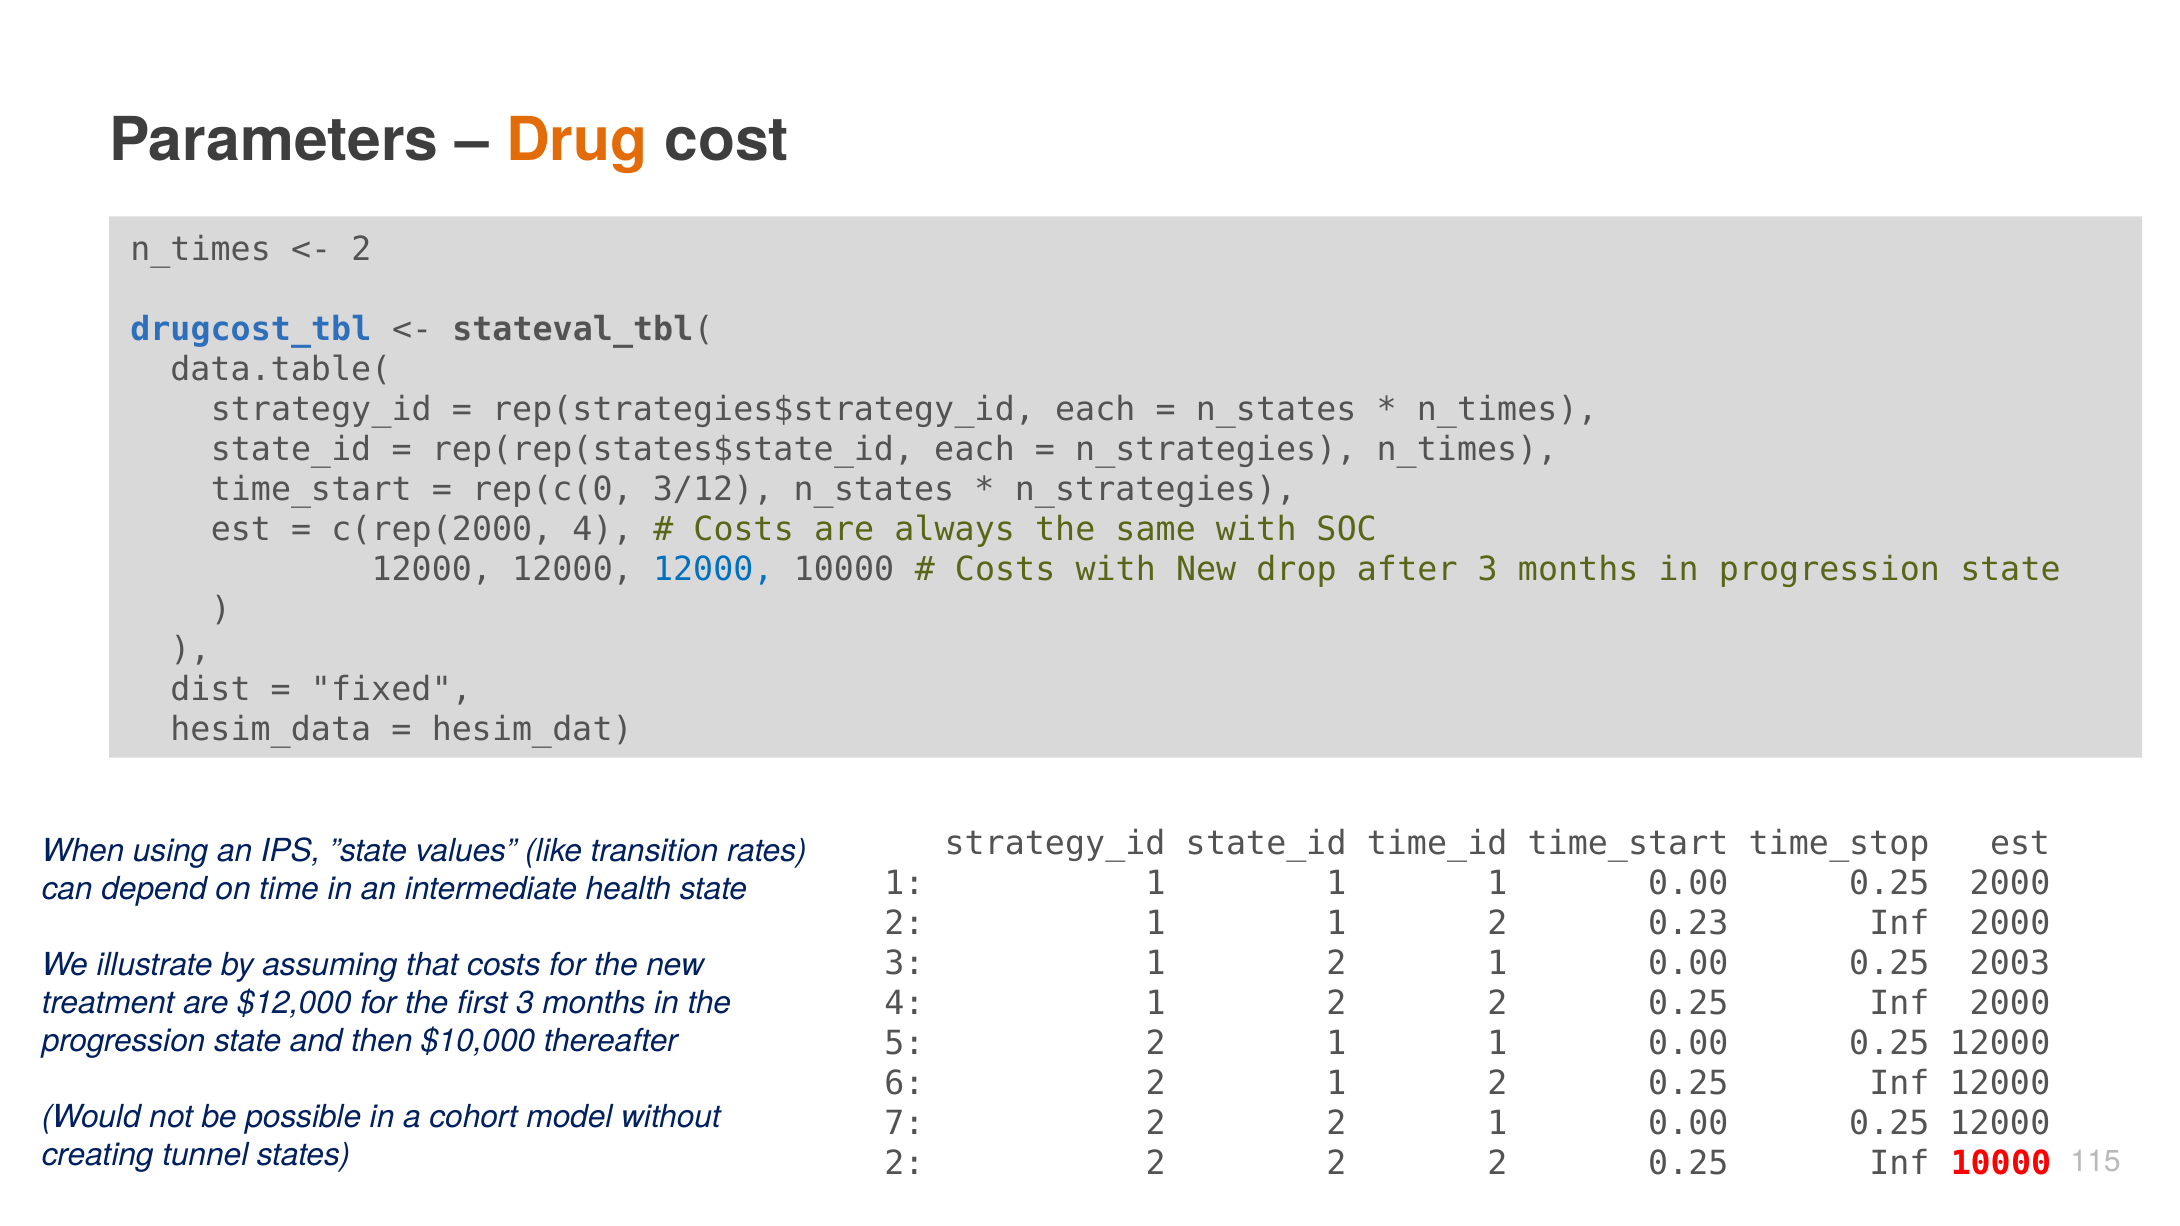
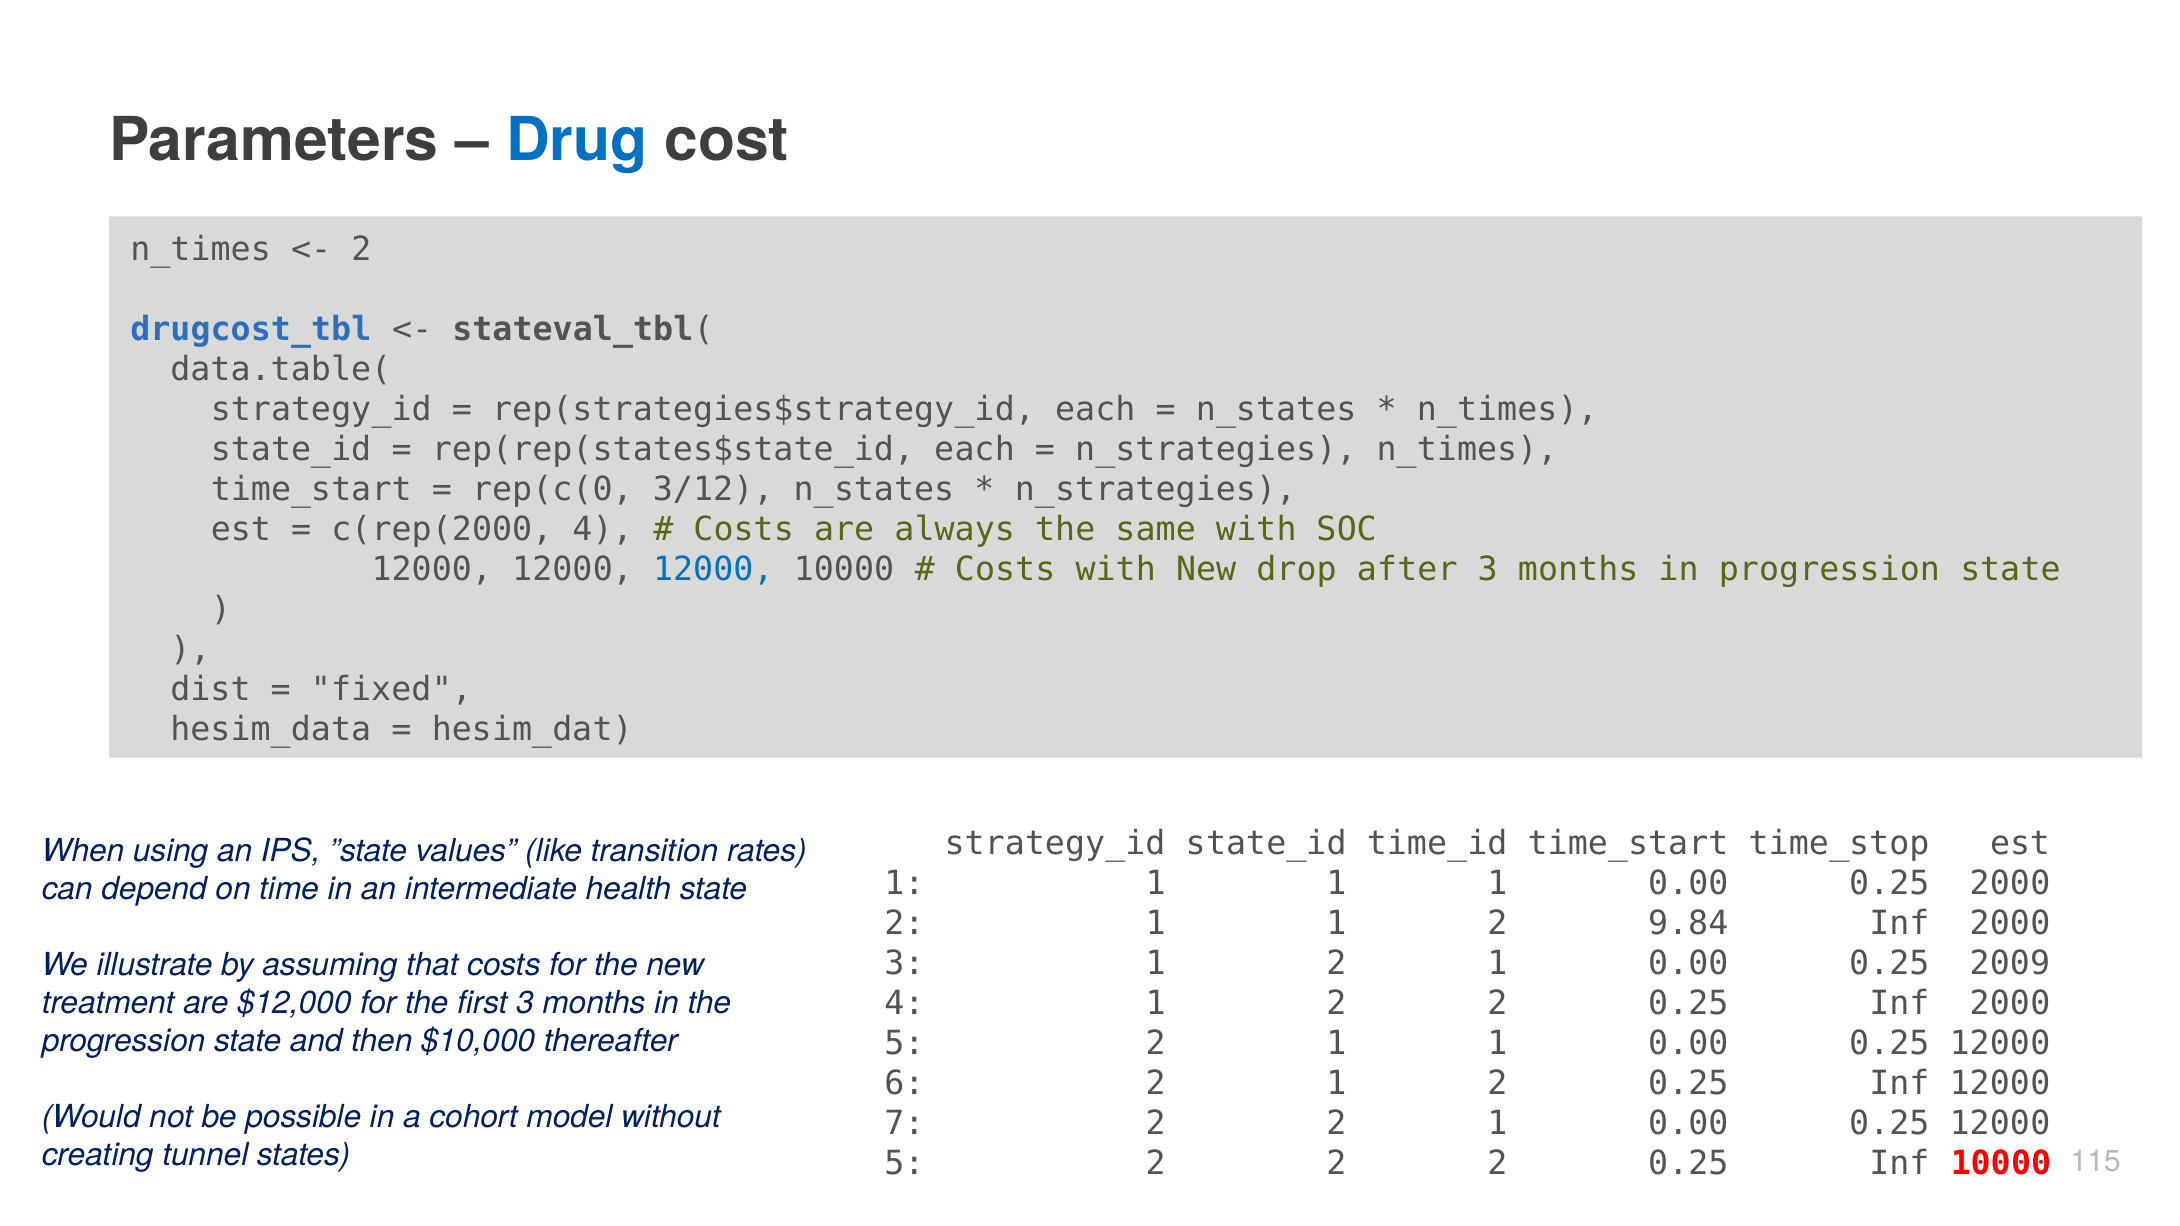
Drug colour: orange -> blue (577, 140)
0.23: 0.23 -> 9.84 (1688, 924)
2003: 2003 -> 2009 (2010, 964)
2: 2 -> 5 (904, 1164)
